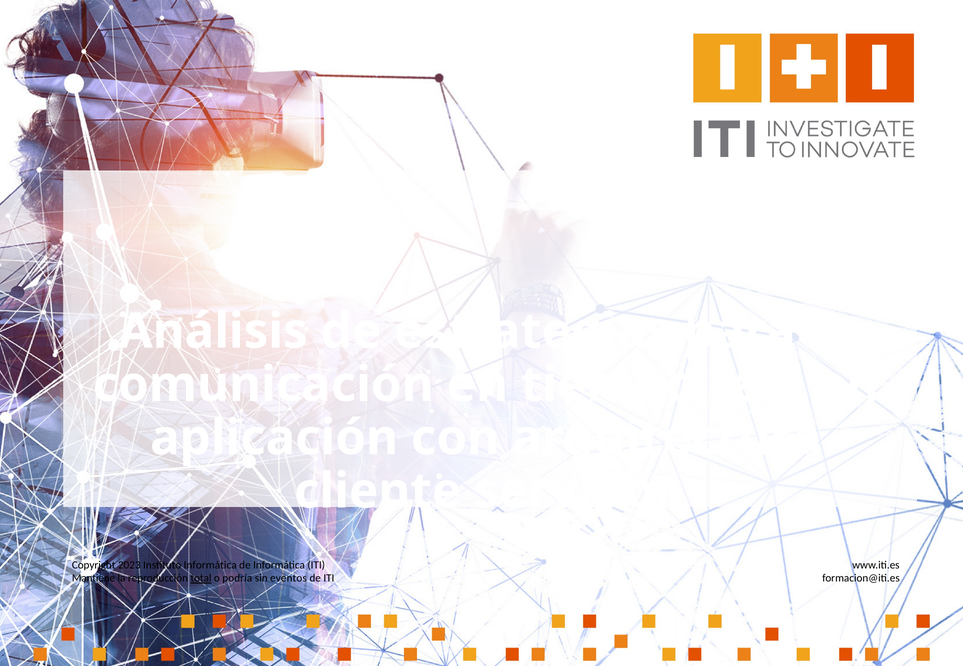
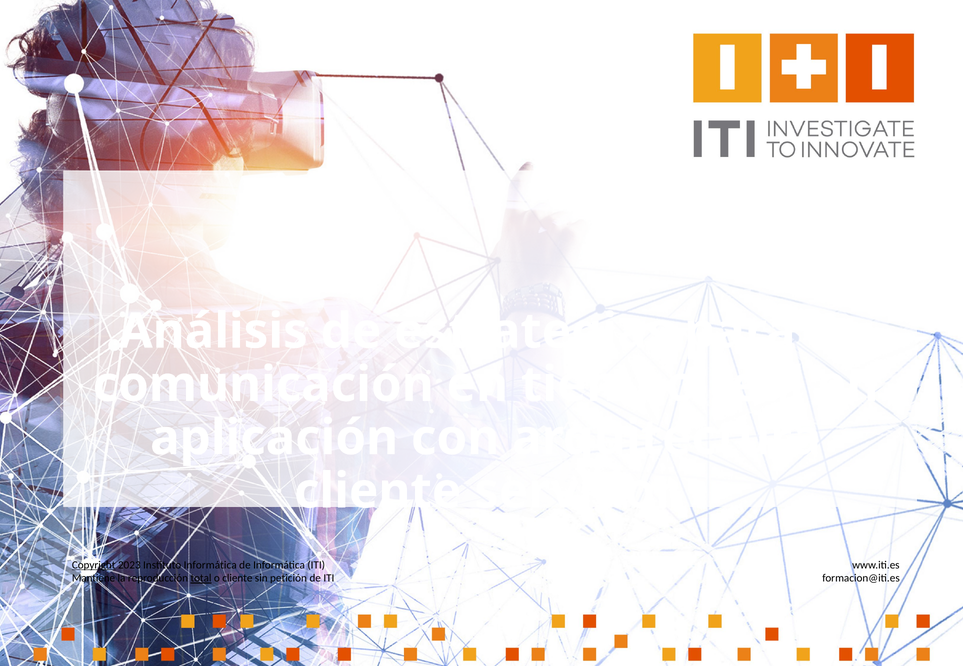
Copyright underline: none -> present (94, 566)
o podría: podría -> cliente (237, 579)
eventos: eventos -> petición (289, 579)
